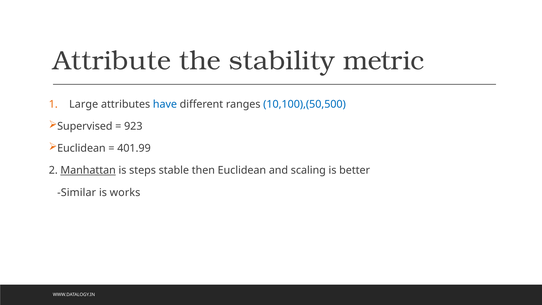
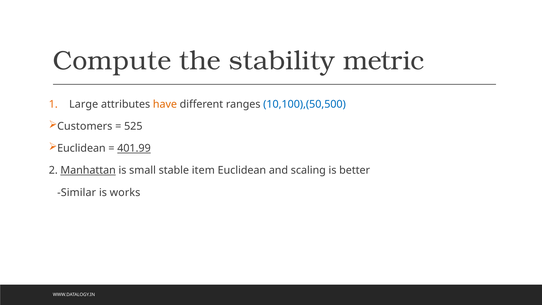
Attribute: Attribute -> Compute (112, 61)
have colour: blue -> orange (165, 104)
Supervised: Supervised -> Customers (85, 126)
923: 923 -> 525 (133, 126)
401.99 underline: none -> present (134, 148)
steps: steps -> small (143, 170)
then: then -> item (203, 170)
